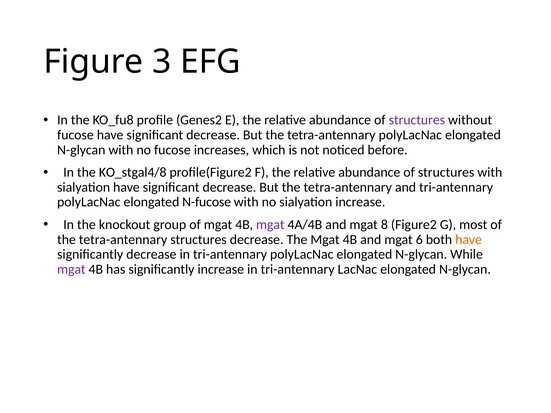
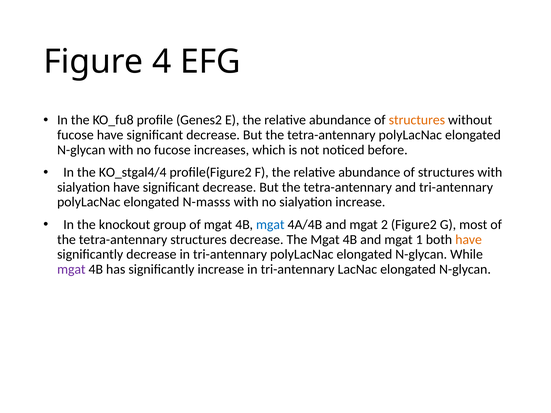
3: 3 -> 4 (162, 62)
structures colour: purple -> orange (417, 120)
KO_stgal4/8: KO_stgal4/8 -> KO_stgal4/4 (133, 172)
N-fucose: N-fucose -> N-masss (206, 202)
mgat colour: purple -> blue (270, 225)
8: 8 -> 2 (384, 225)
6: 6 -> 1 (419, 240)
